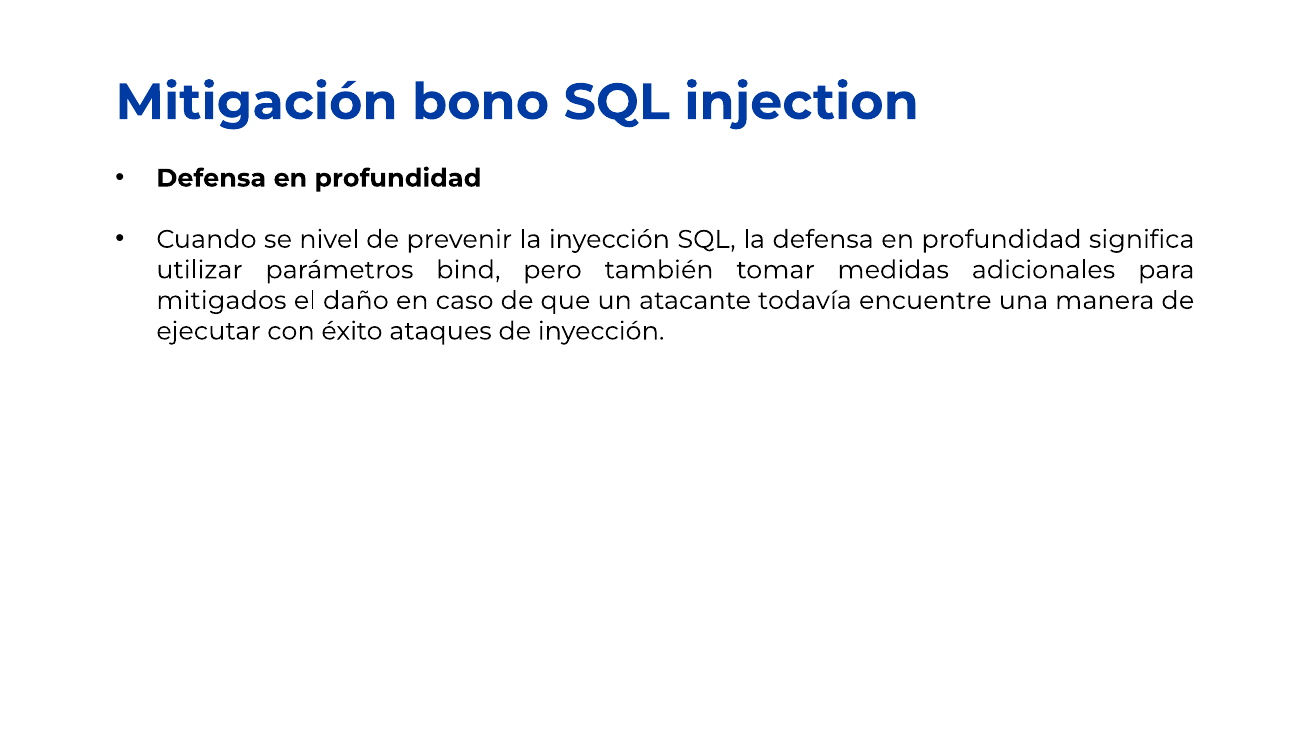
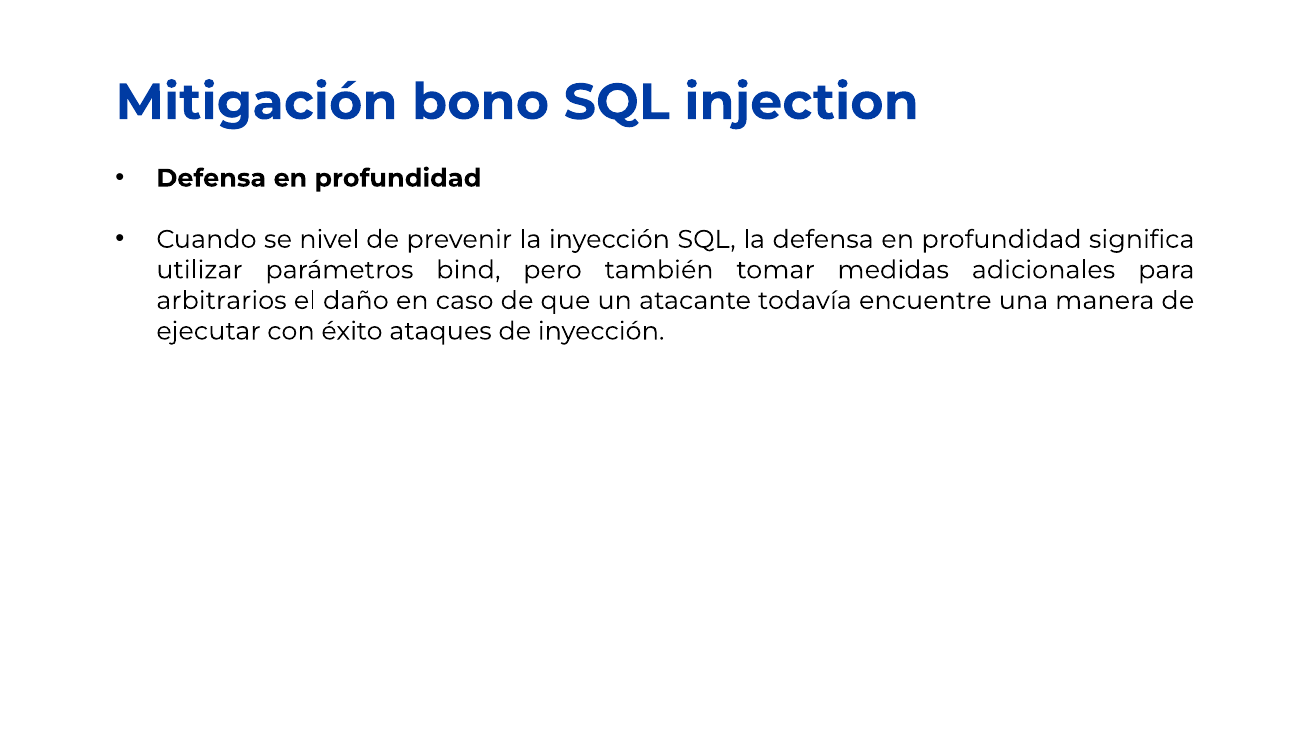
mitigados: mitigados -> arbitrarios (221, 301)
